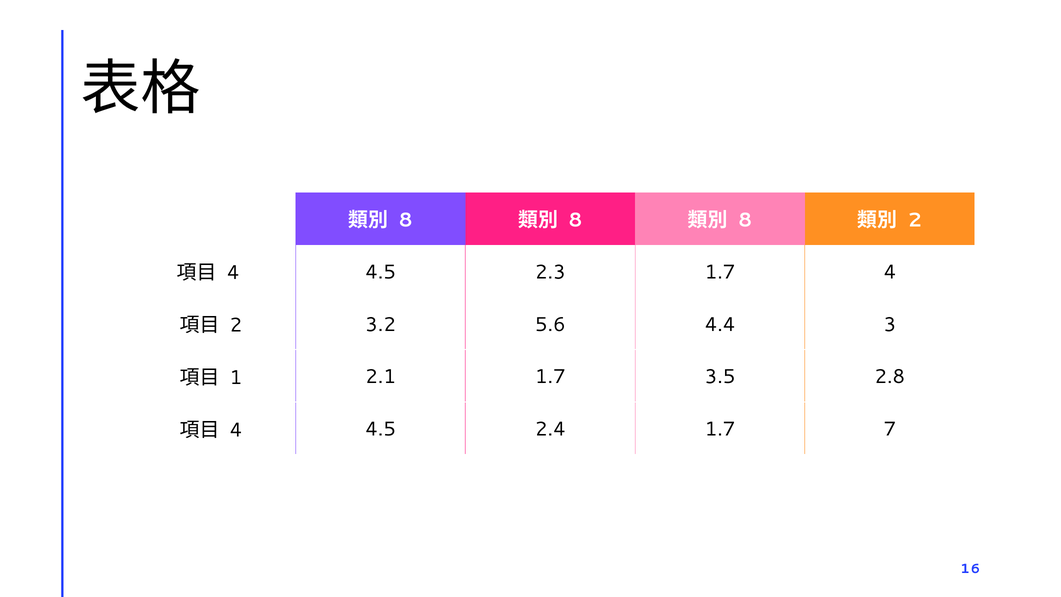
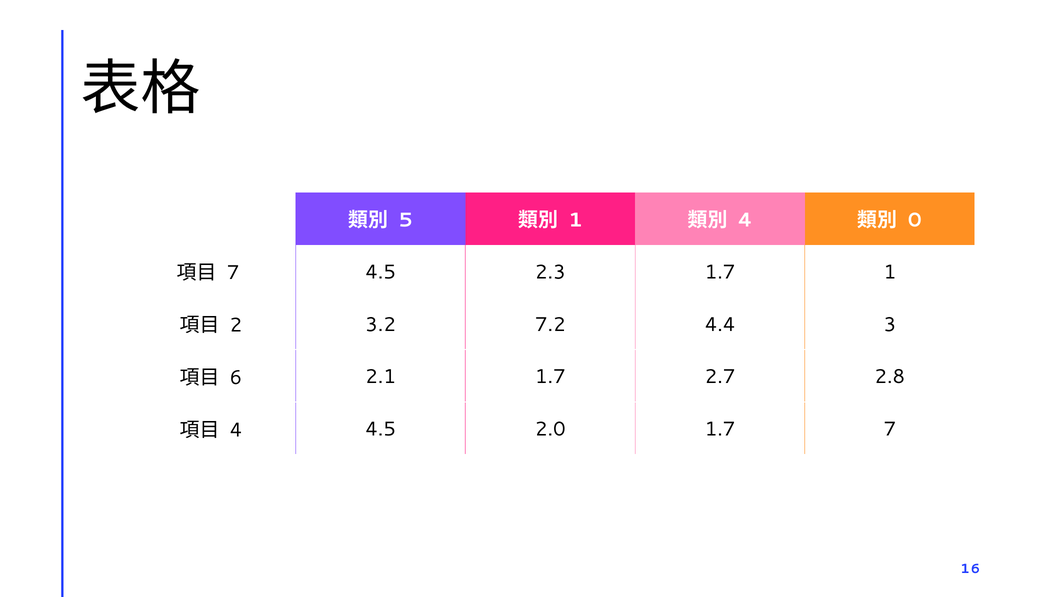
8: 8 -> 5 (406, 220)
8: 8 -> 1 (575, 220)
8: 8 -> 4 (745, 220)
2: 2 -> 0 (915, 220)
4: 4 -> 7 (233, 273)
1.7 4: 4 -> 1 (890, 272)
5.6: 5.6 -> 7.2 (550, 324)
1: 1 -> 6 (236, 377)
3.5: 3.5 -> 2.7 (720, 377)
2.4: 2.4 -> 2.0 (550, 429)
